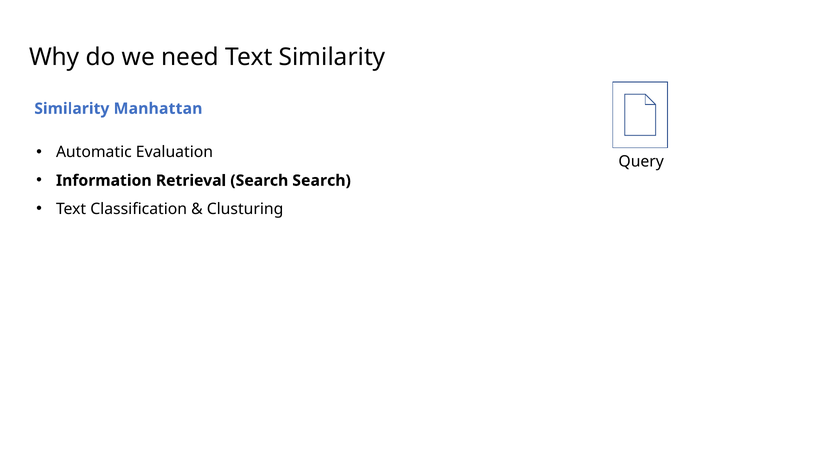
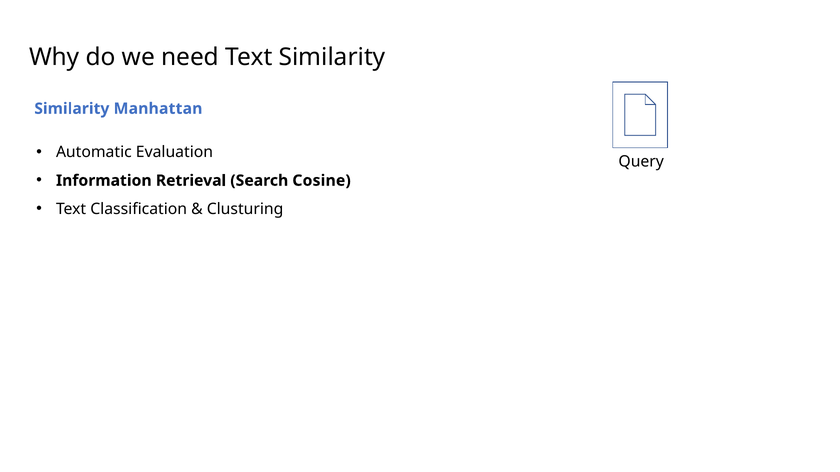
Search Search: Search -> Cosine (322, 181)
